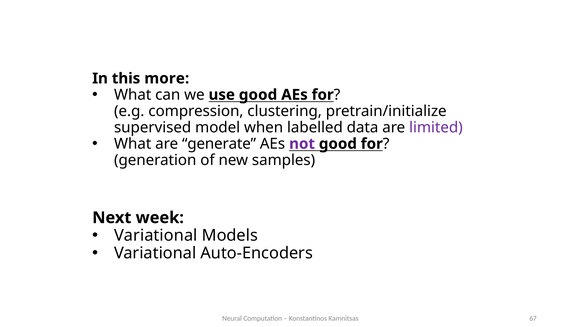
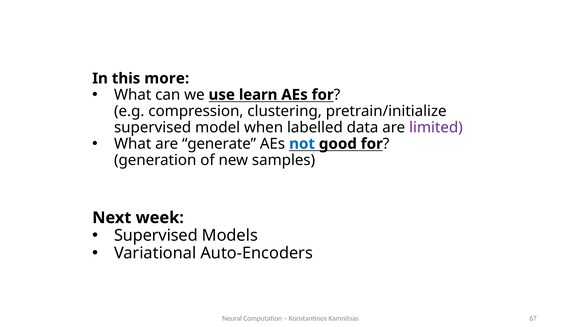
use good: good -> learn (258, 95)
not colour: purple -> blue (302, 144)
Variational: Variational -> Supervised (156, 235)
